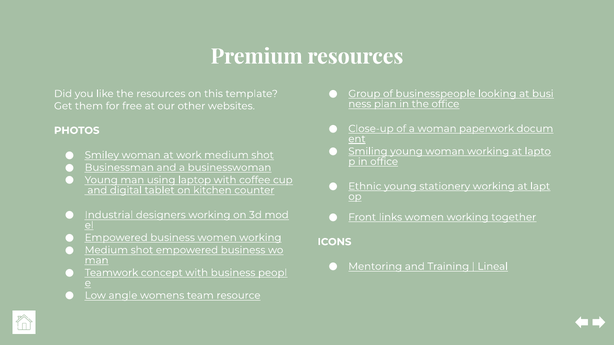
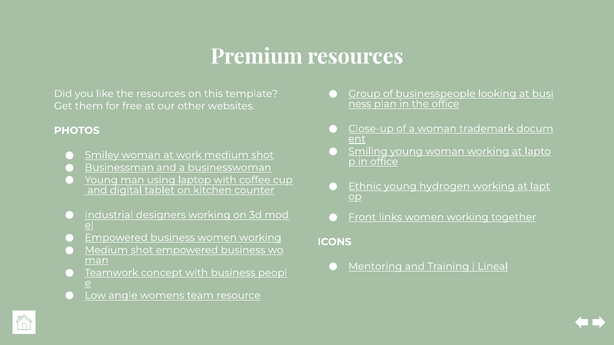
paperwork: paperwork -> trademark (487, 129)
stationery: stationery -> hydrogen (445, 186)
